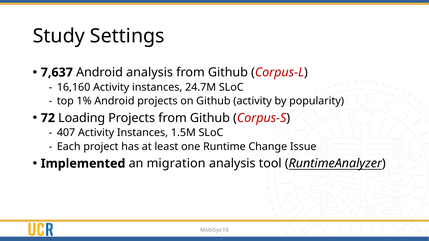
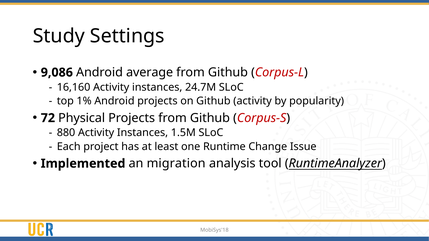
7,637: 7,637 -> 9,086 (57, 73)
Android analysis: analysis -> average (150, 73)
Loading: Loading -> Physical (82, 118)
407: 407 -> 880 (66, 133)
